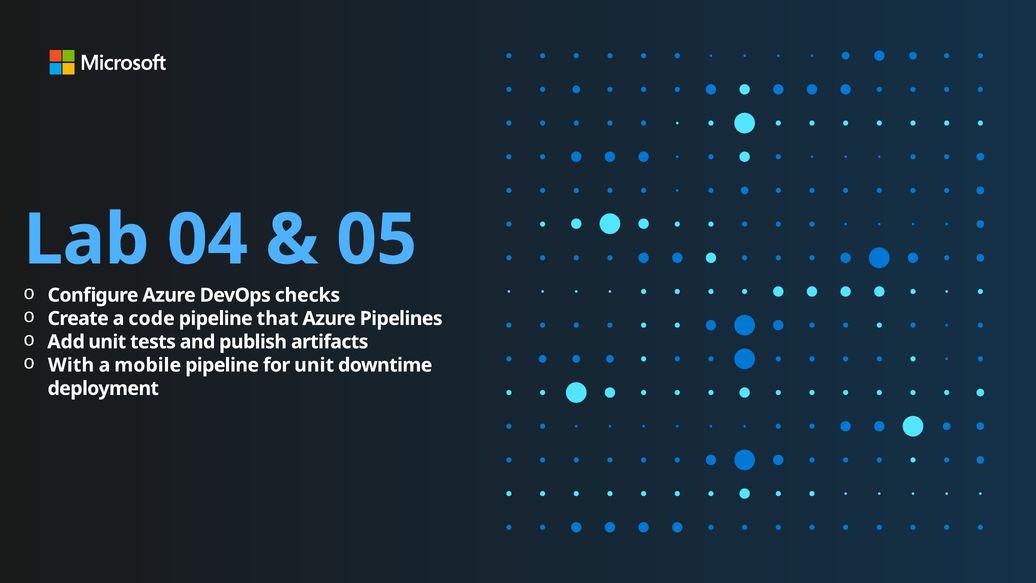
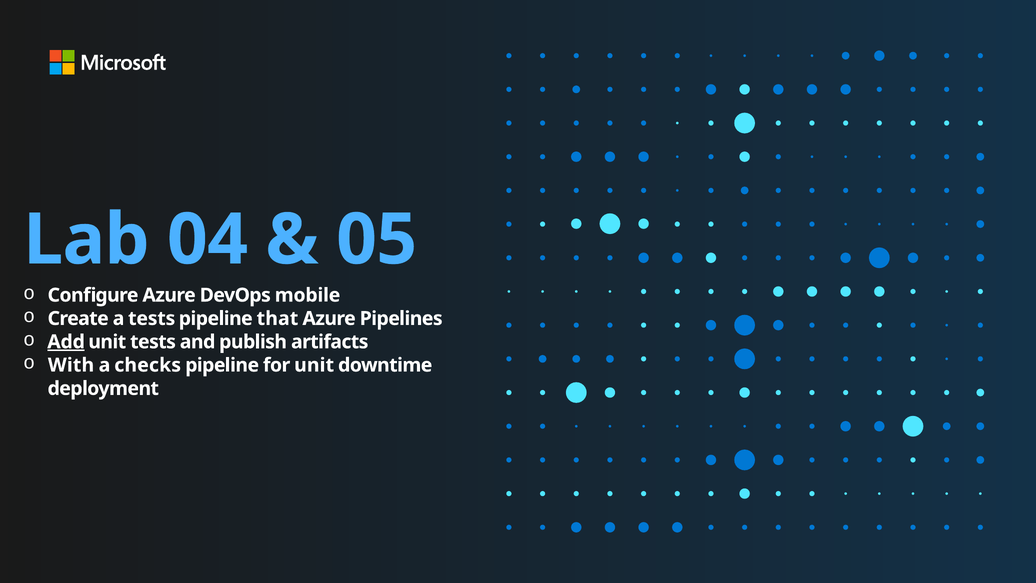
checks: checks -> mobile (307, 295)
a code: code -> tests (152, 318)
Add underline: none -> present (66, 342)
mobile: mobile -> checks (148, 365)
